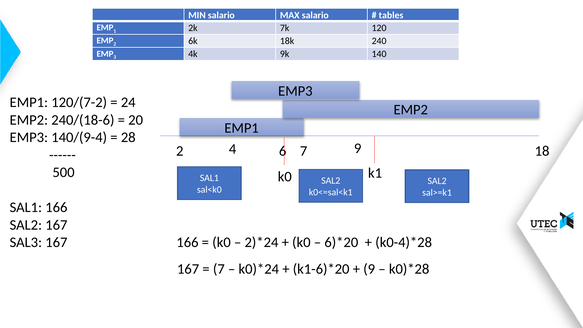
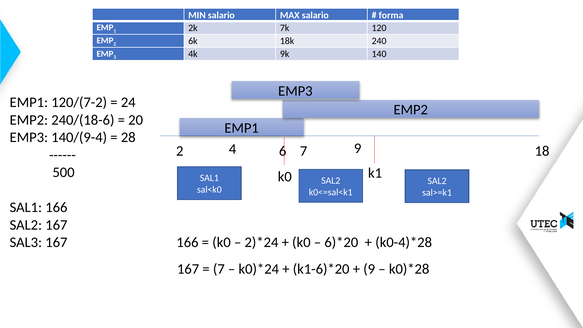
tables: tables -> forma (391, 15)
